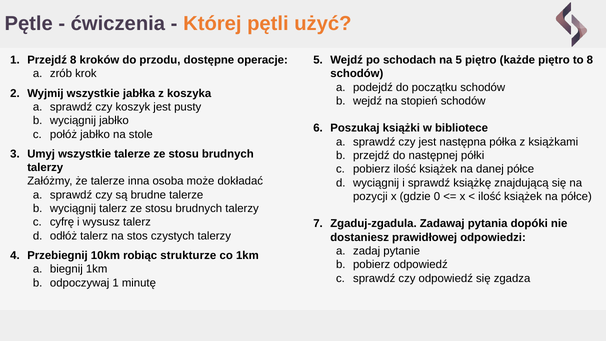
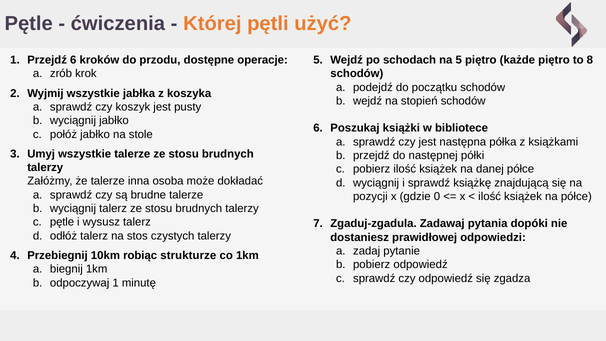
Przejdź 8: 8 -> 6 (73, 60)
cyfrę: cyfrę -> pętle (62, 222)
